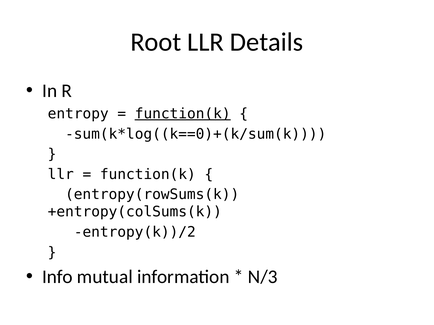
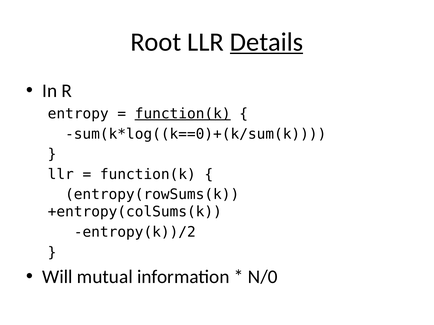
Details underline: none -> present (267, 42)
Info: Info -> Will (57, 277)
N/3: N/3 -> N/0 (263, 277)
